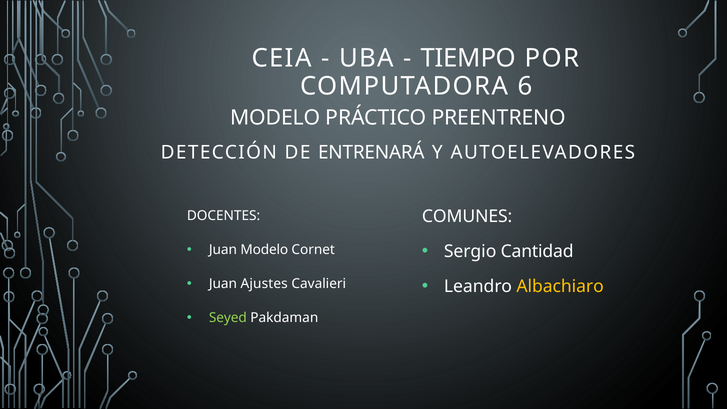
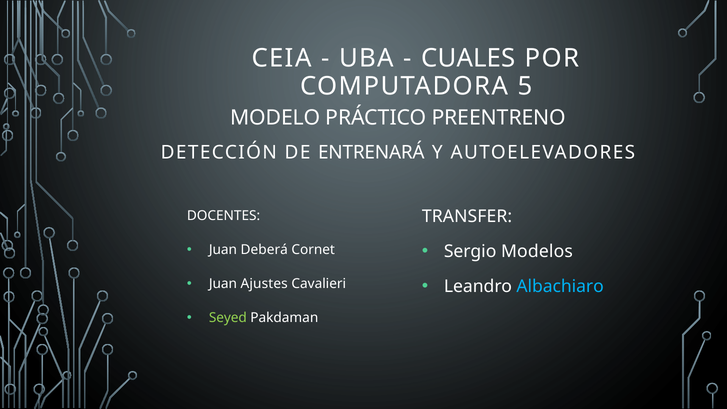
TIEMPO: TIEMPO -> CUALES (468, 58)
6: 6 -> 5 (525, 86)
COMUNES: COMUNES -> TRANSFER (467, 216)
Cantidad: Cantidad -> Modelos (537, 251)
Juan Modelo: Modelo -> Deberá (264, 250)
Albachiaro colour: yellow -> light blue (560, 286)
